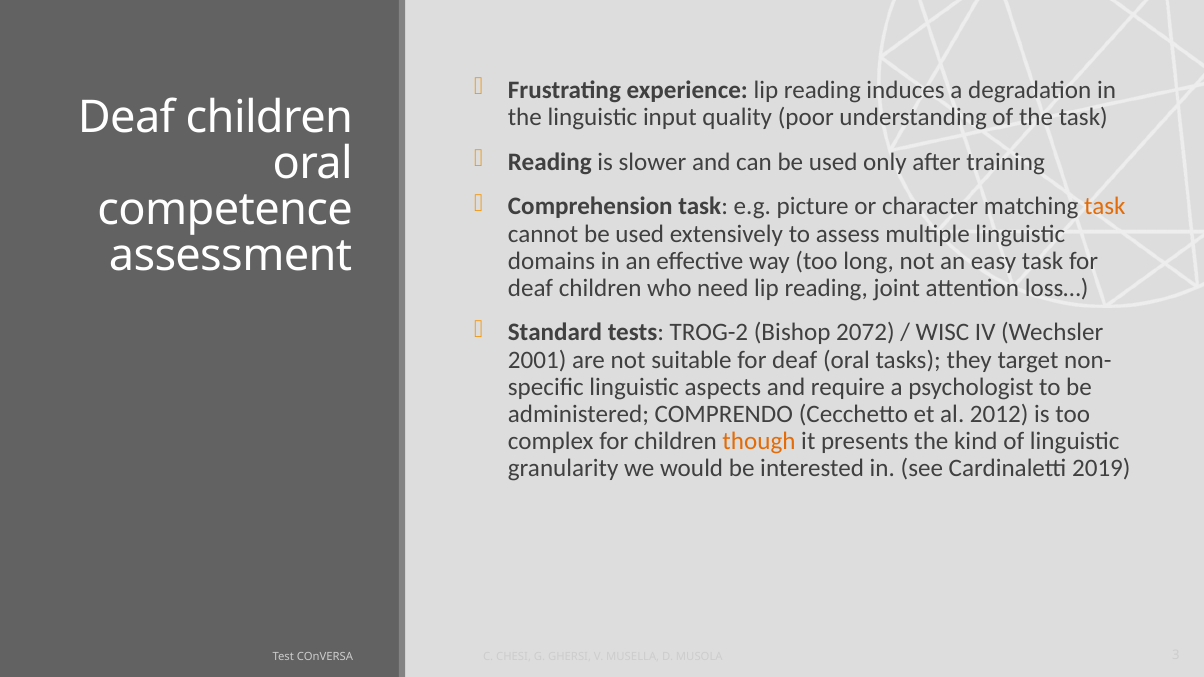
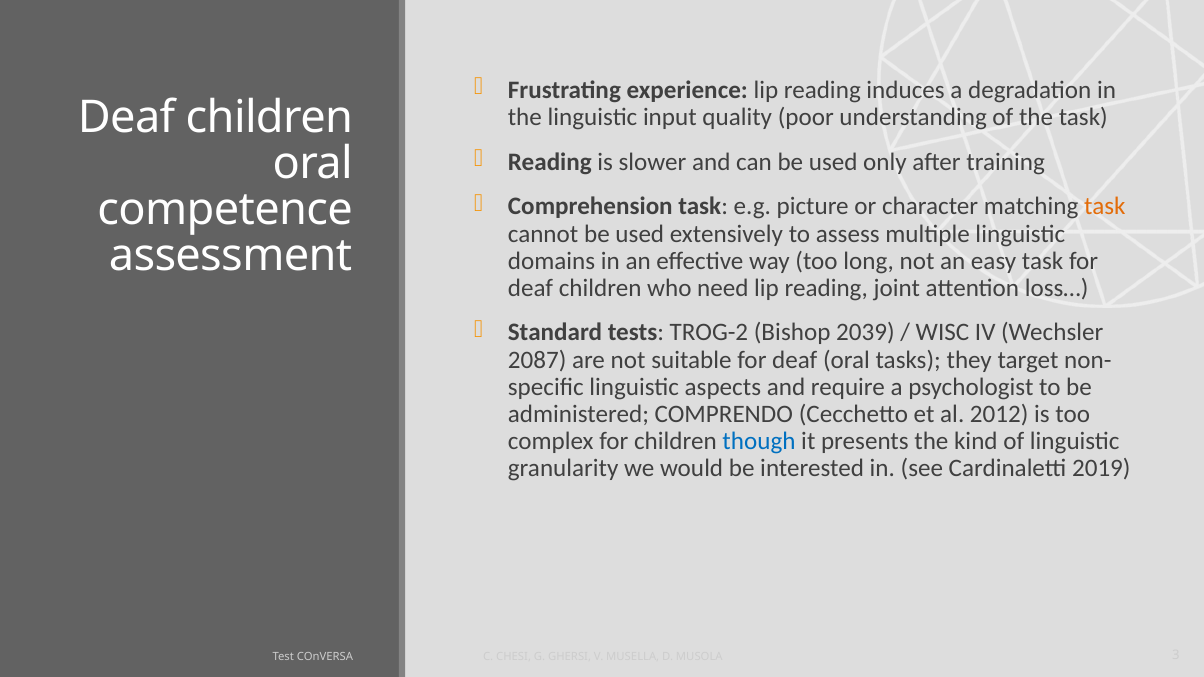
2072: 2072 -> 2039 (865, 333)
2001: 2001 -> 2087 (537, 360)
though colour: orange -> blue (759, 441)
